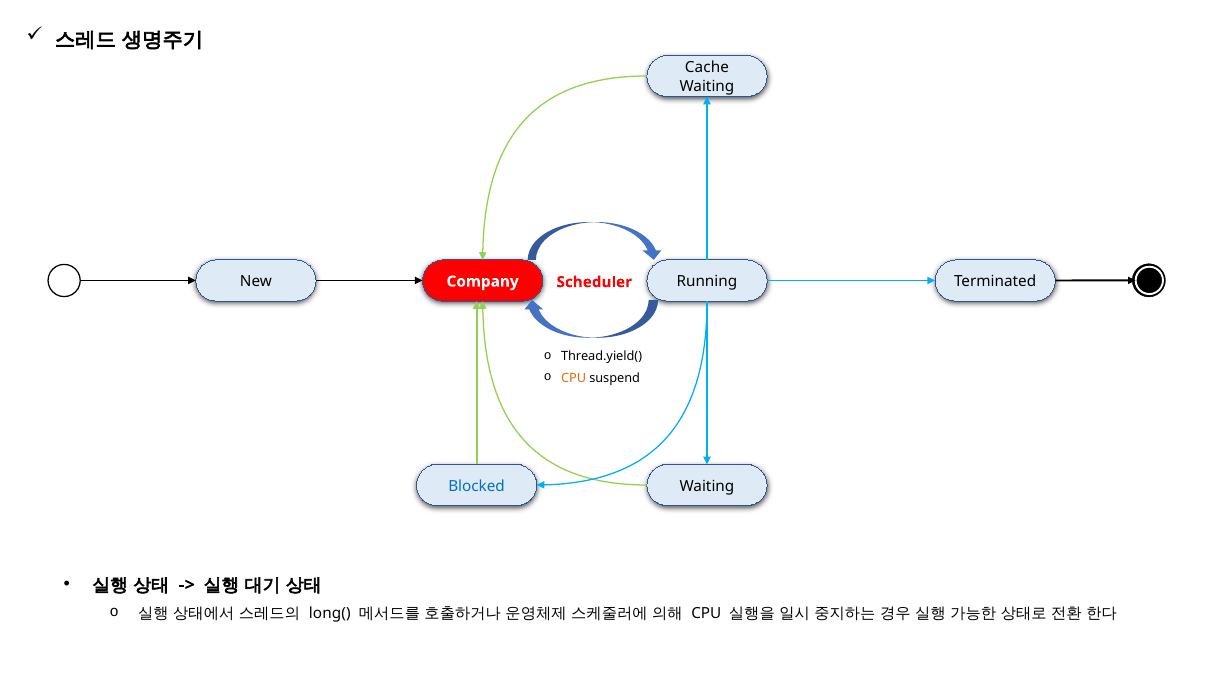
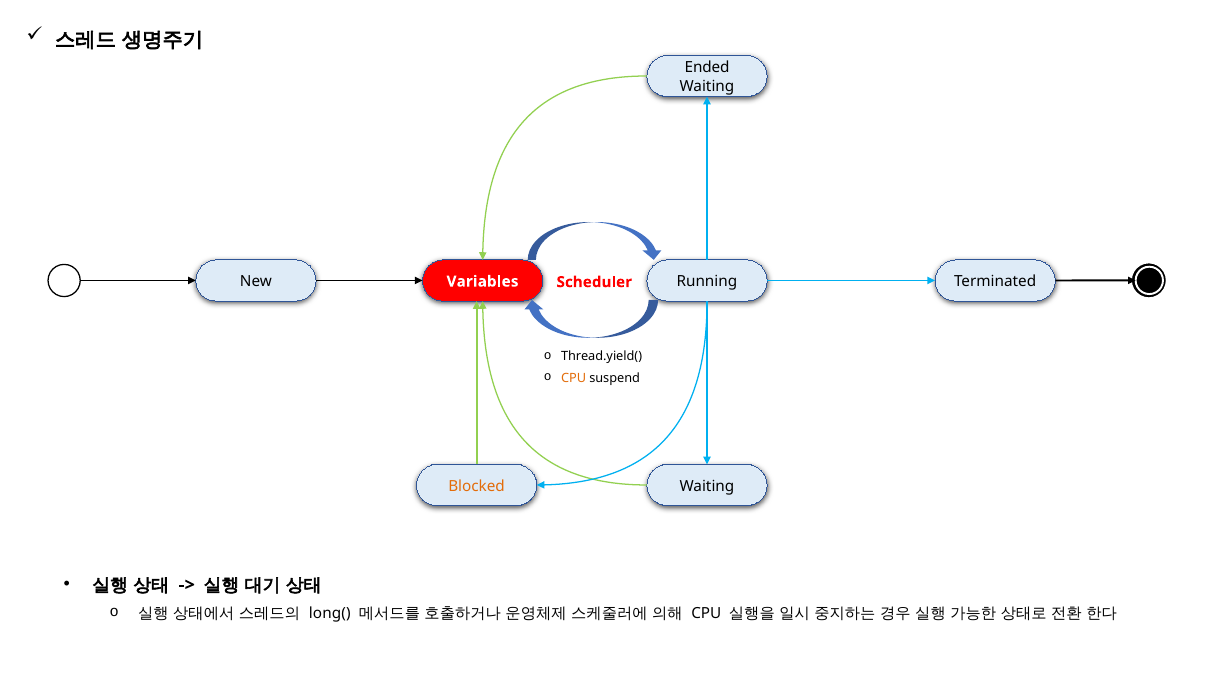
Cache: Cache -> Ended (707, 68)
Company: Company -> Variables (483, 281)
Blocked colour: blue -> orange (477, 486)
